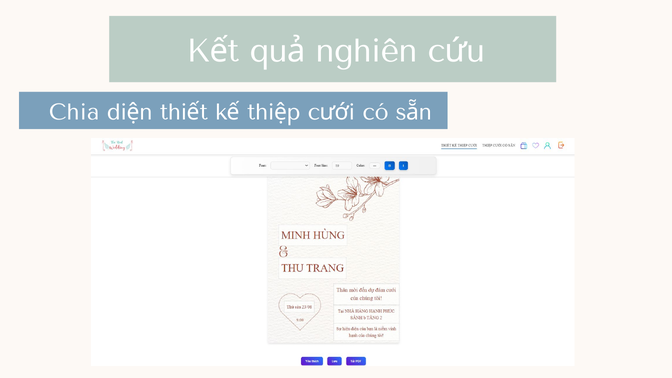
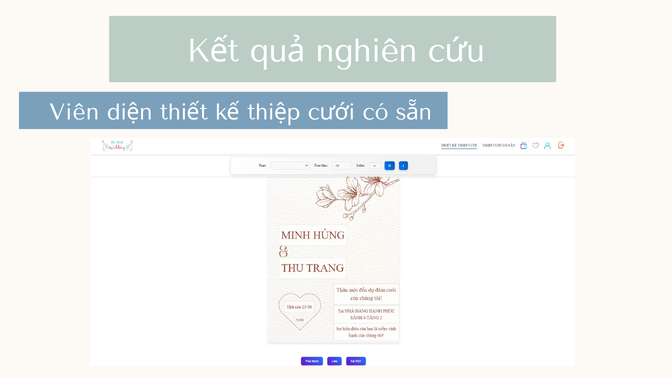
Chia: Chia -> Viên (74, 112)
